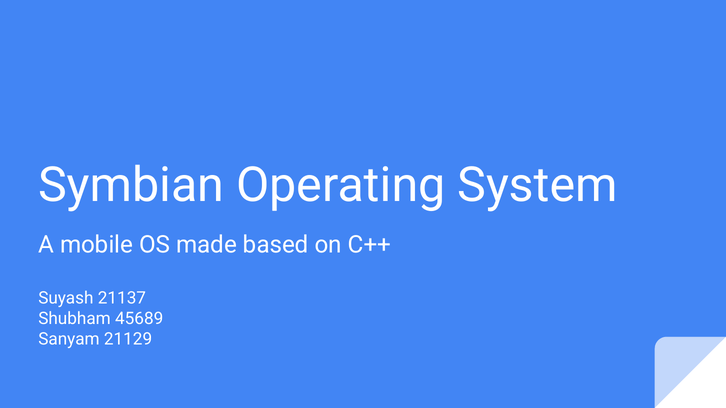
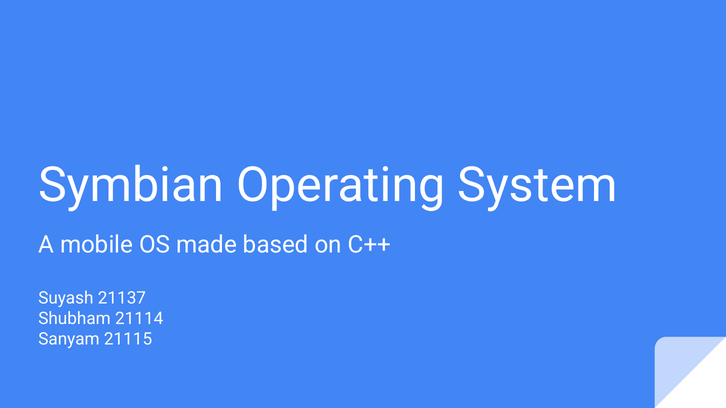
45689: 45689 -> 21114 (139, 319)
21129: 21129 -> 21115 (128, 339)
